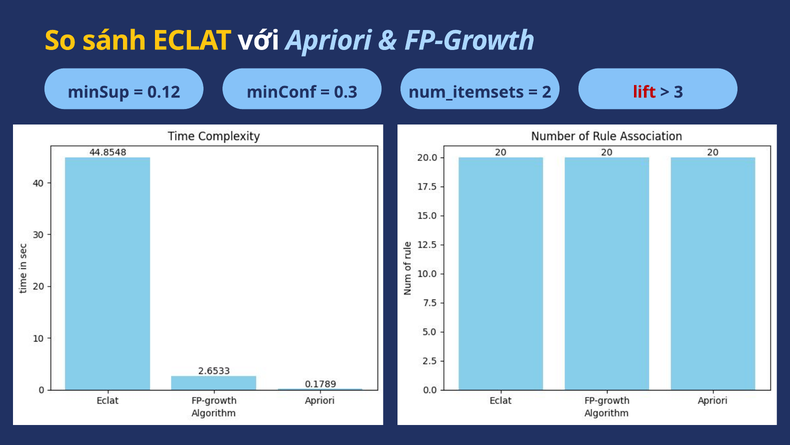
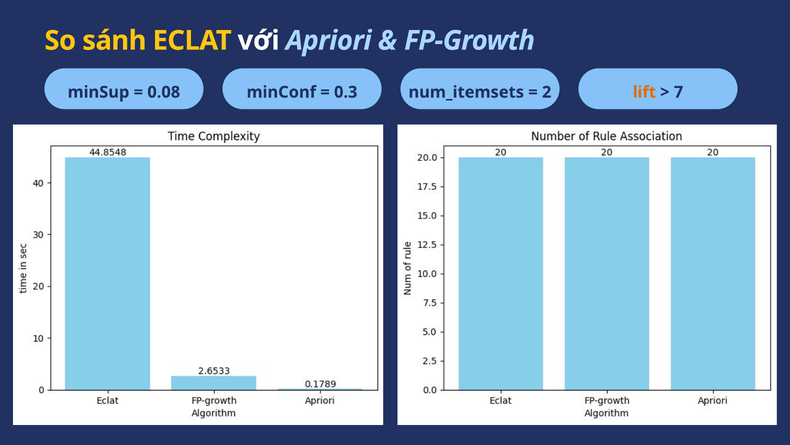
0.12: 0.12 -> 0.08 (164, 92)
lift colour: red -> orange (644, 92)
3: 3 -> 7 (679, 92)
